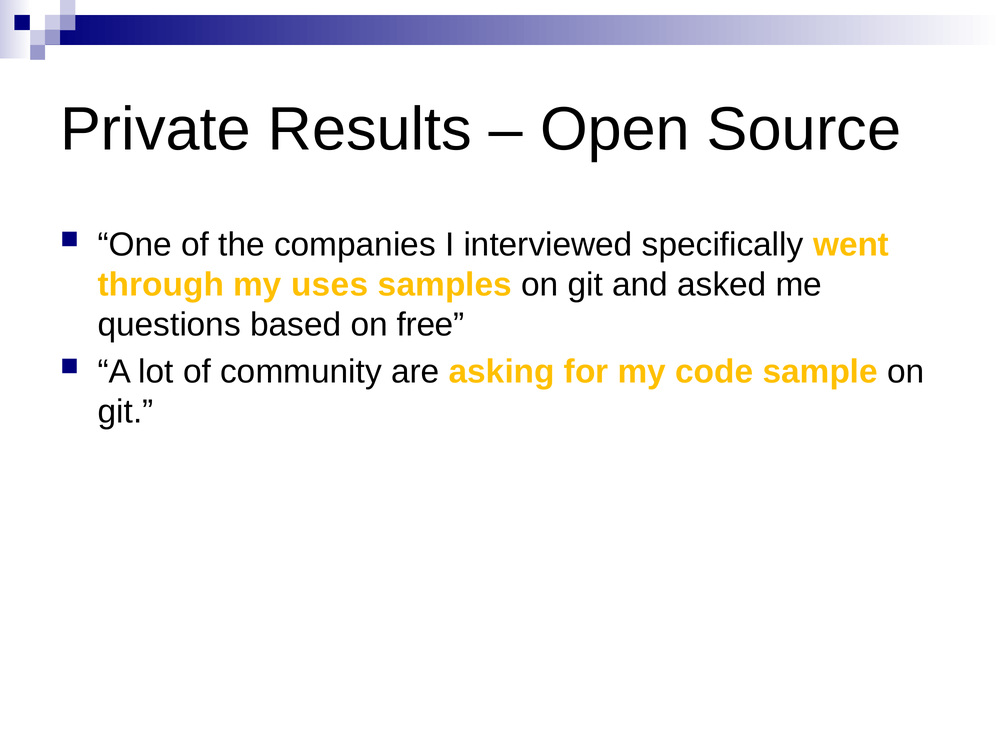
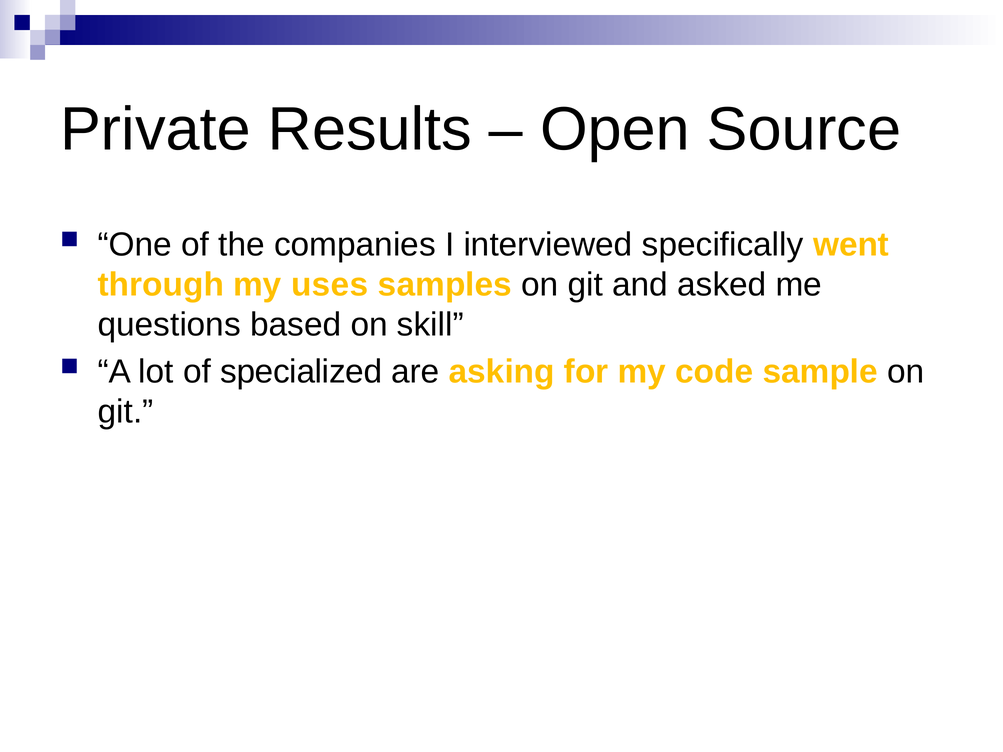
free: free -> skill (430, 325)
community: community -> specialized (301, 372)
